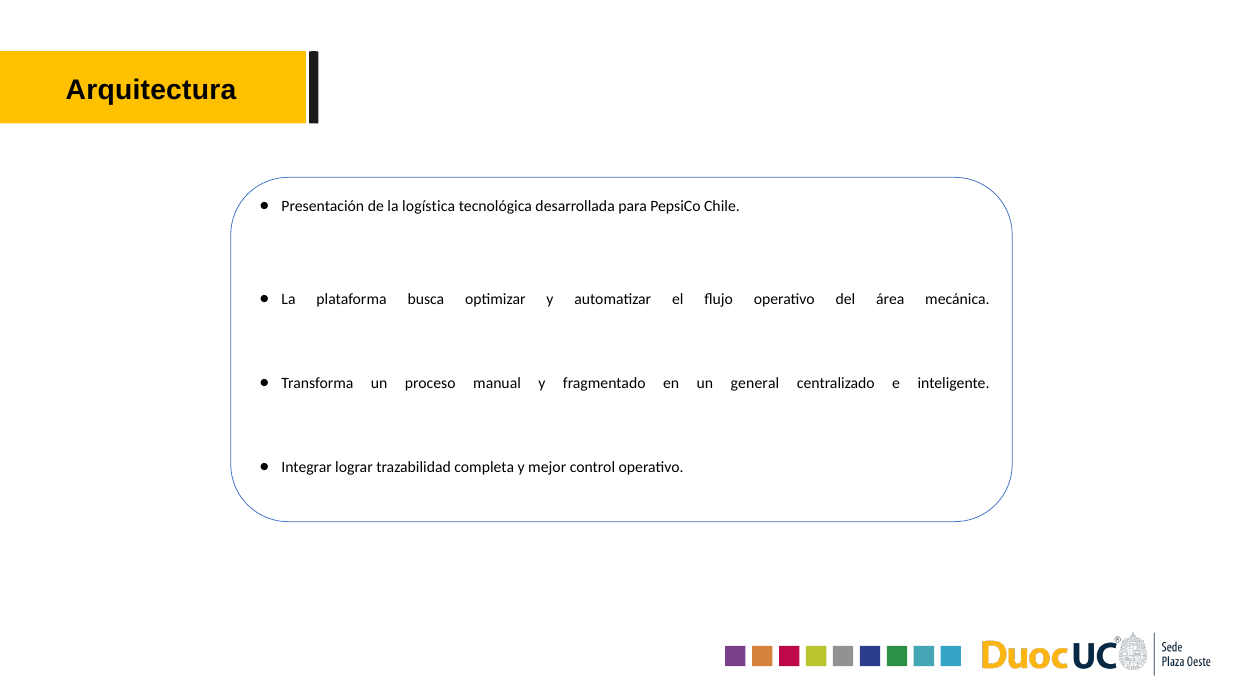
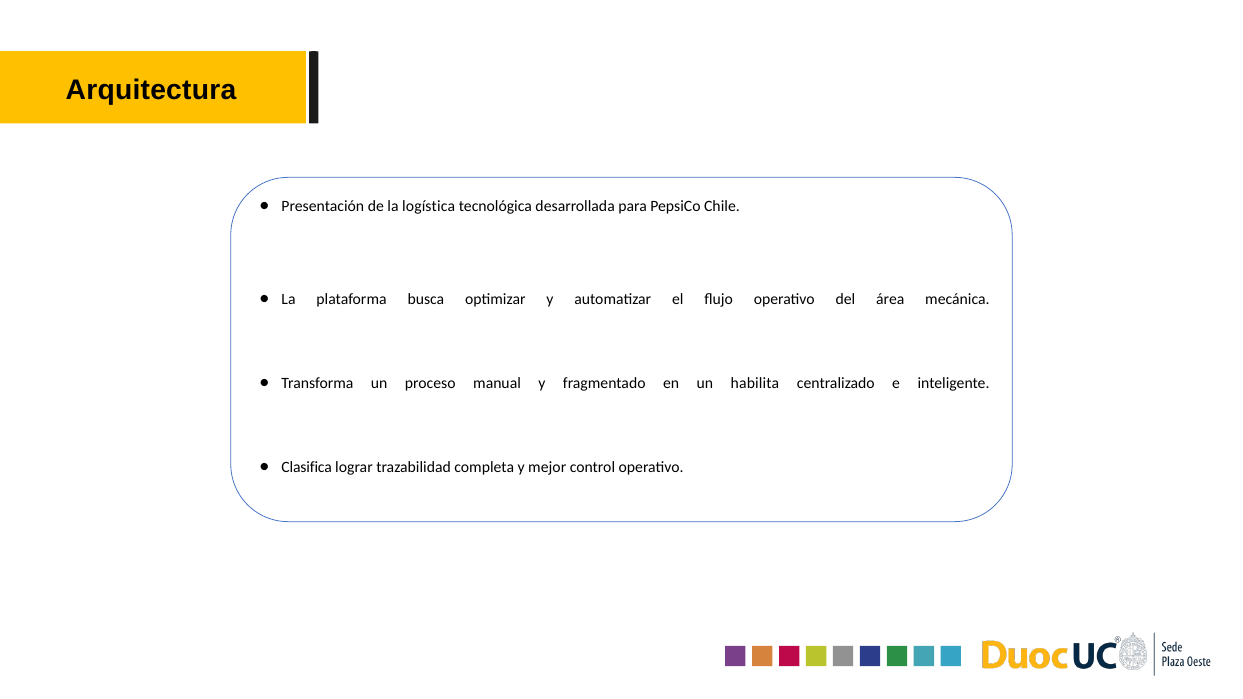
general: general -> habilita (755, 383)
Integrar: Integrar -> Clasifica (307, 467)
